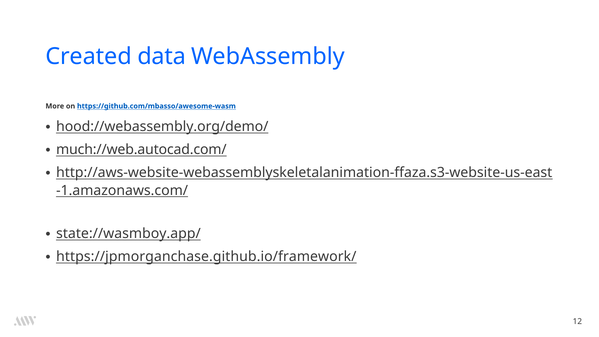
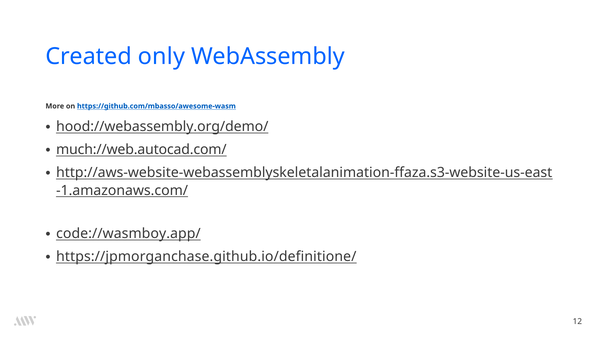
data: data -> only (161, 56)
state://wasmboy.app/: state://wasmboy.app/ -> code://wasmboy.app/ (128, 234)
https://jpmorganchase.github.io/framework/: https://jpmorganchase.github.io/framework/ -> https://jpmorganchase.github.io/definitione/ (206, 257)
